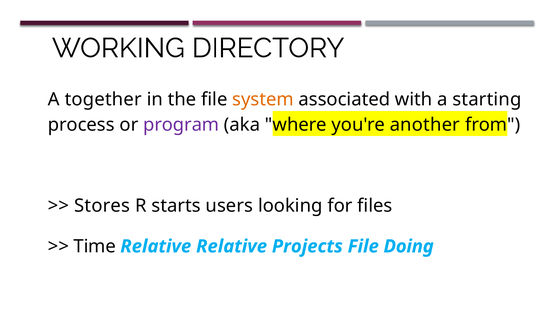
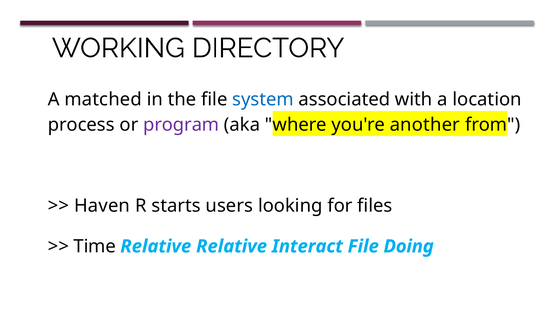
together: together -> matched (103, 100)
system colour: orange -> blue (263, 100)
starting: starting -> location (487, 100)
Stores: Stores -> Haven (102, 206)
Projects: Projects -> Interact (307, 247)
